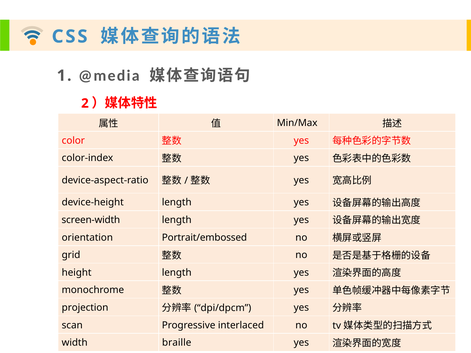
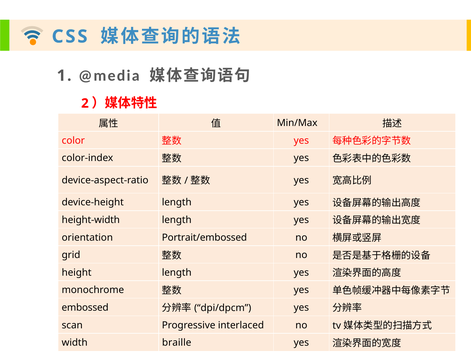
screen-width: screen-width -> height-width (91, 220)
projection: projection -> embossed (85, 308)
